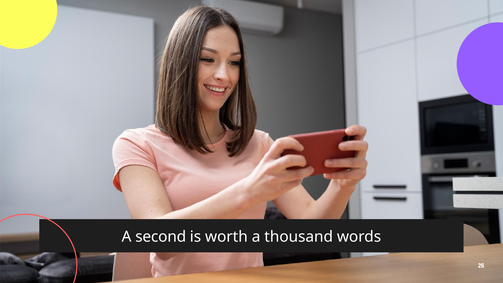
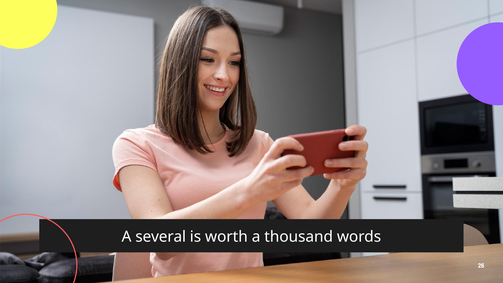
second: second -> several (161, 237)
